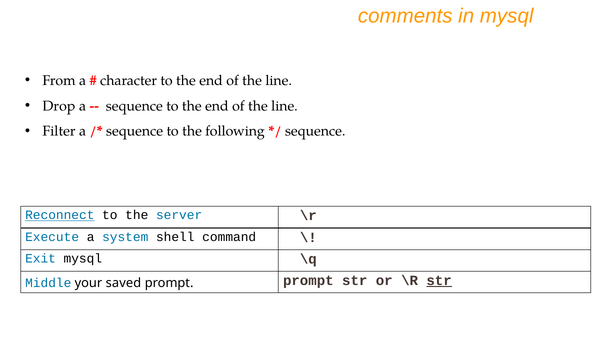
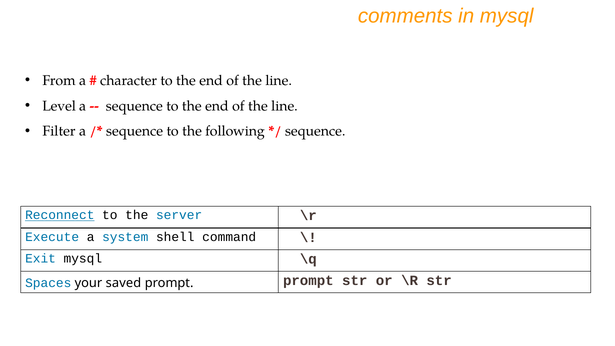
Drop: Drop -> Level (59, 106)
Middle: Middle -> Spaces (48, 283)
str underline: present -> none (439, 280)
